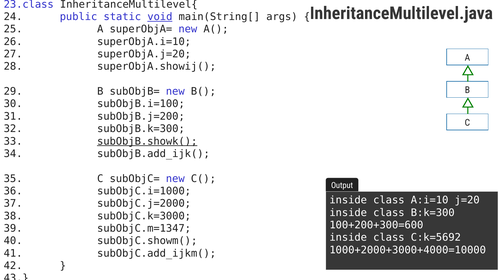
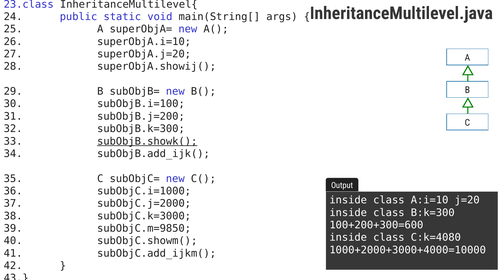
void underline: present -> none (160, 17)
subObjC.m=1347: subObjC.m=1347 -> subObjC.m=9850 (144, 228)
C:k=5692: C:k=5692 -> C:k=4080 (436, 238)
